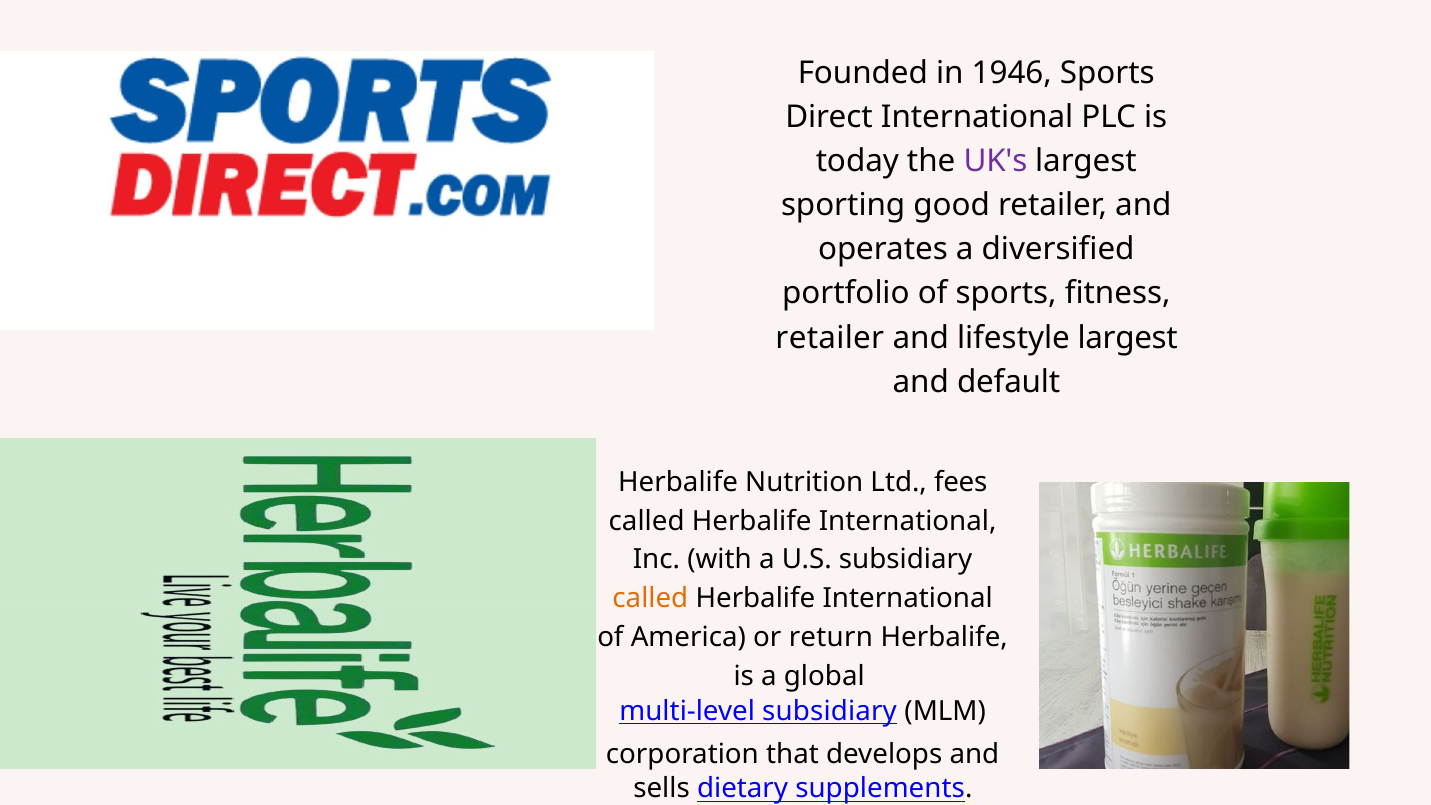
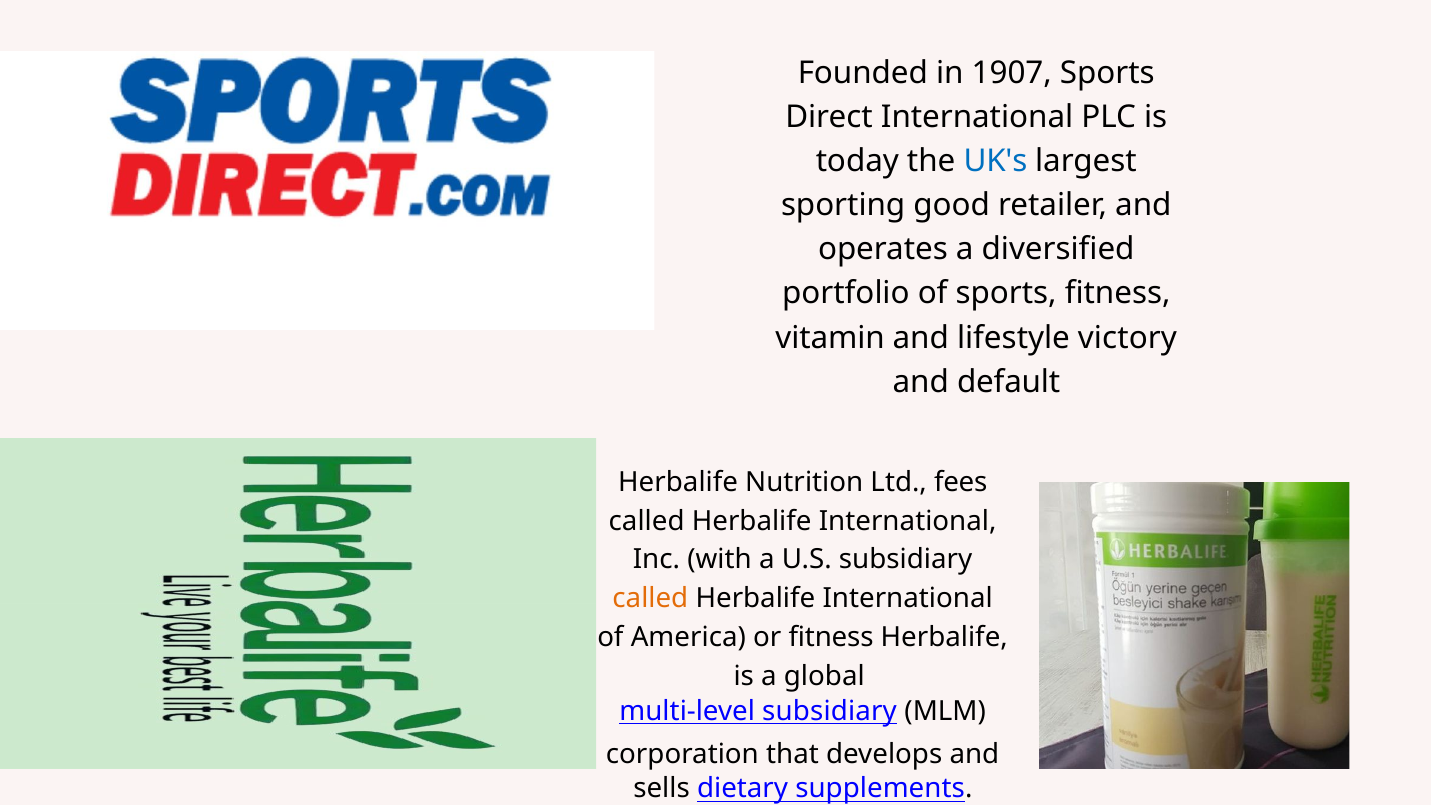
1946: 1946 -> 1907 (1012, 74)
UK's colour: purple -> blue (995, 162)
retailer: retailer -> vitamin (830, 338)
lifestyle largest: largest -> victory (1127, 338)
or return: return -> fitness (831, 638)
